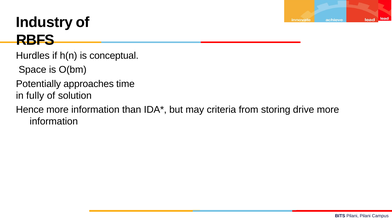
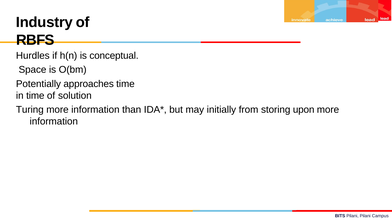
in fully: fully -> time (35, 96)
Hence: Hence -> Turing (30, 110)
criteria: criteria -> initially (221, 110)
drive: drive -> upon (304, 110)
